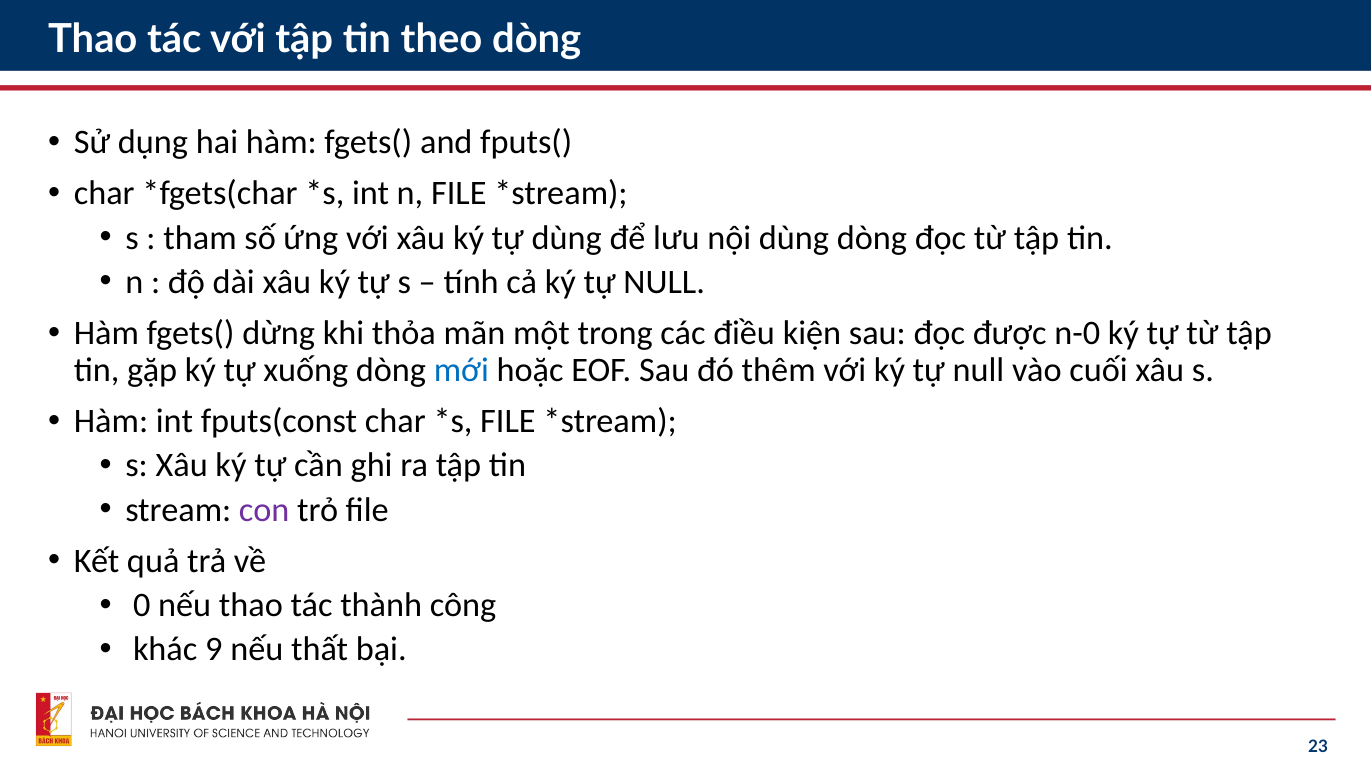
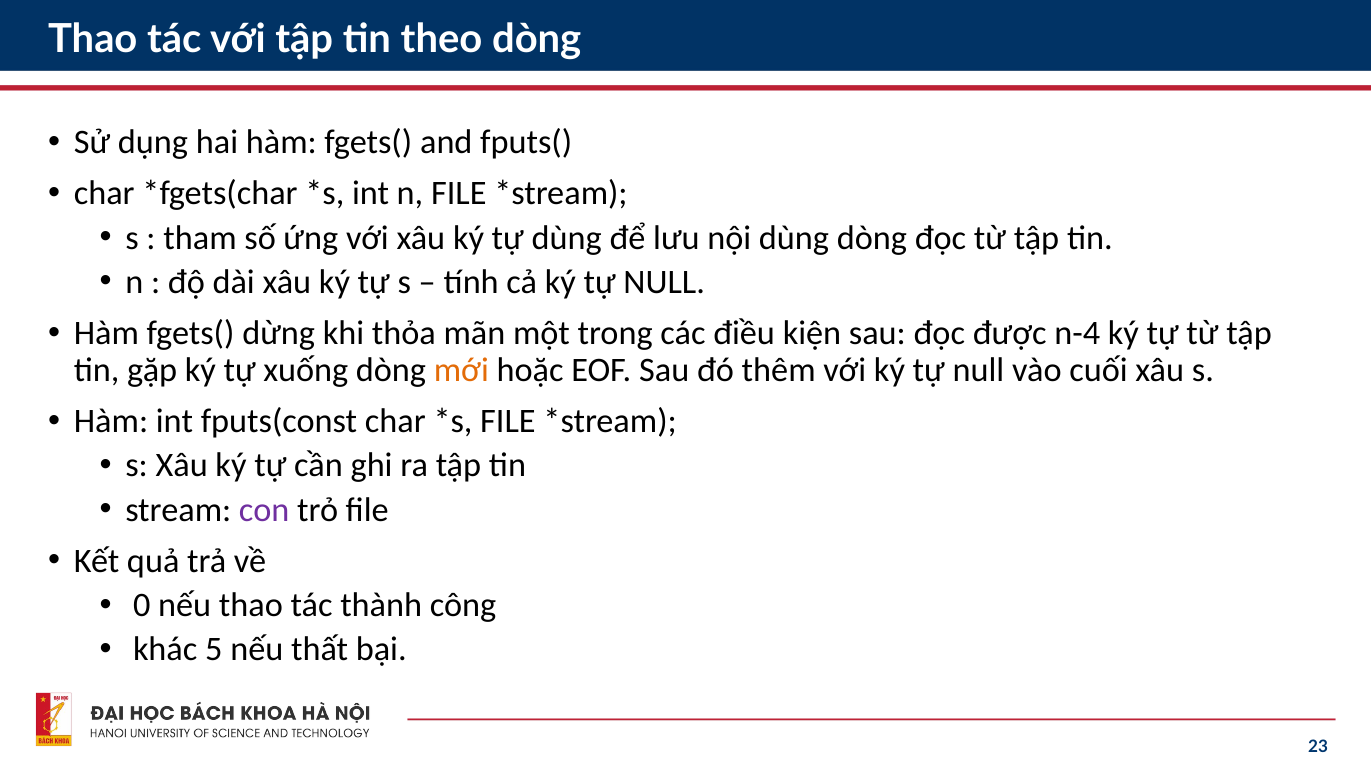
n-0: n-0 -> n-4 (1077, 333)
mới colour: blue -> orange (461, 370)
9: 9 -> 5 (214, 649)
